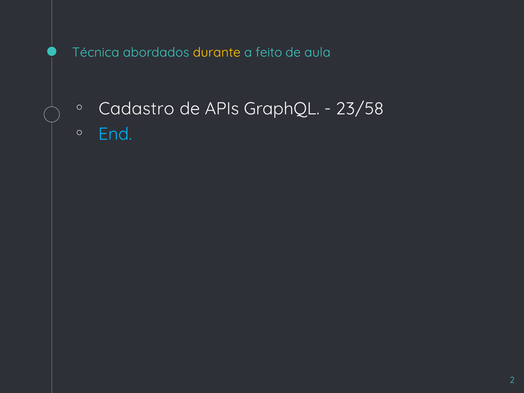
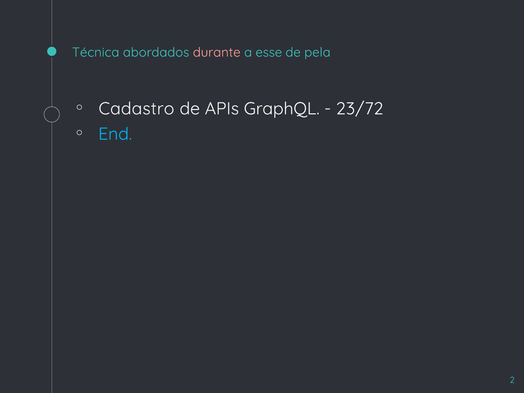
durante colour: yellow -> pink (217, 52)
feito: feito -> esse (269, 52)
aula: aula -> pela (317, 52)
23/58: 23/58 -> 23/72 (360, 109)
